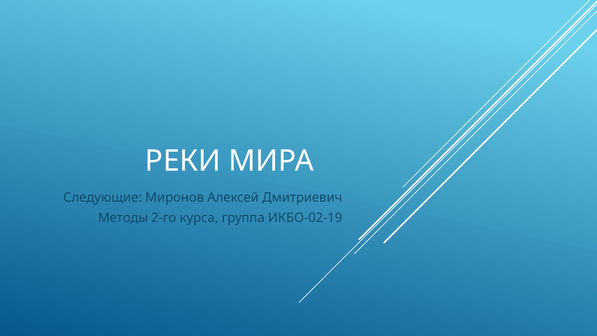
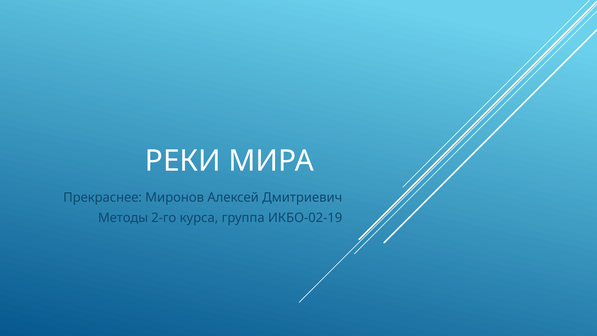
Следующие: Следующие -> Прекраснее (103, 197)
